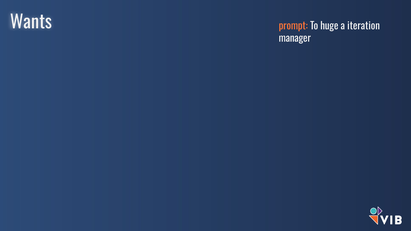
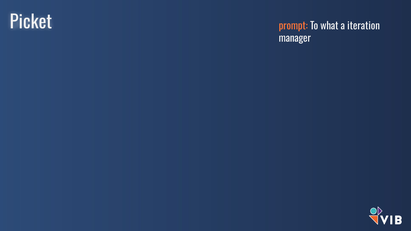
Wants: Wants -> Picket (31, 22)
huge: huge -> what (329, 26)
